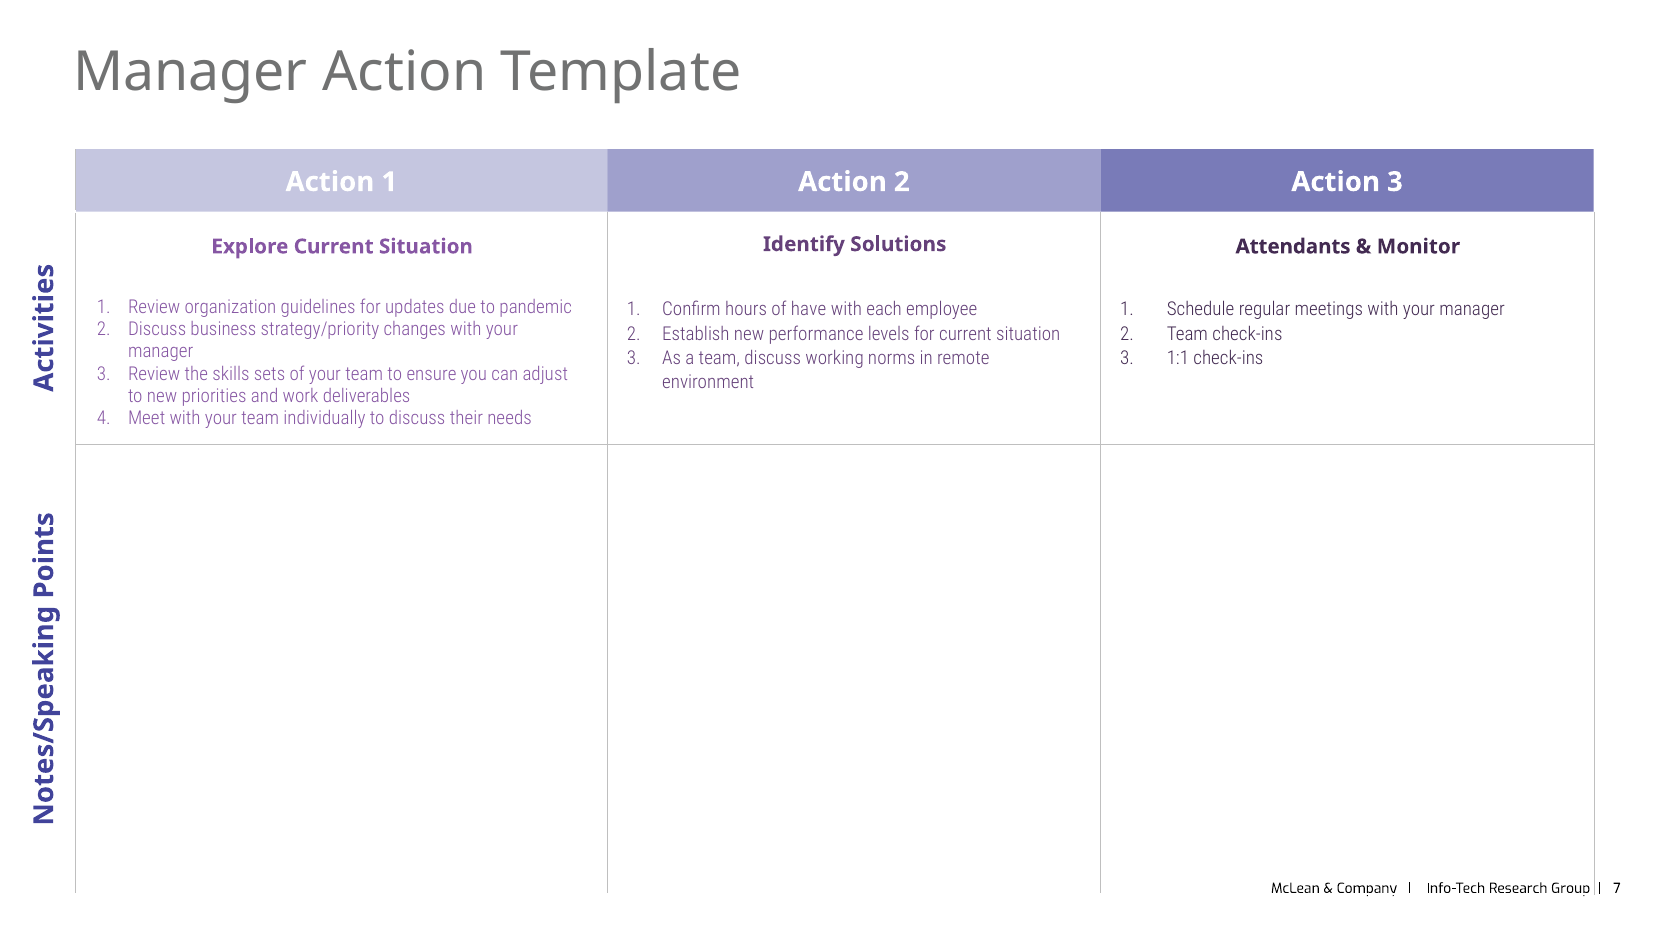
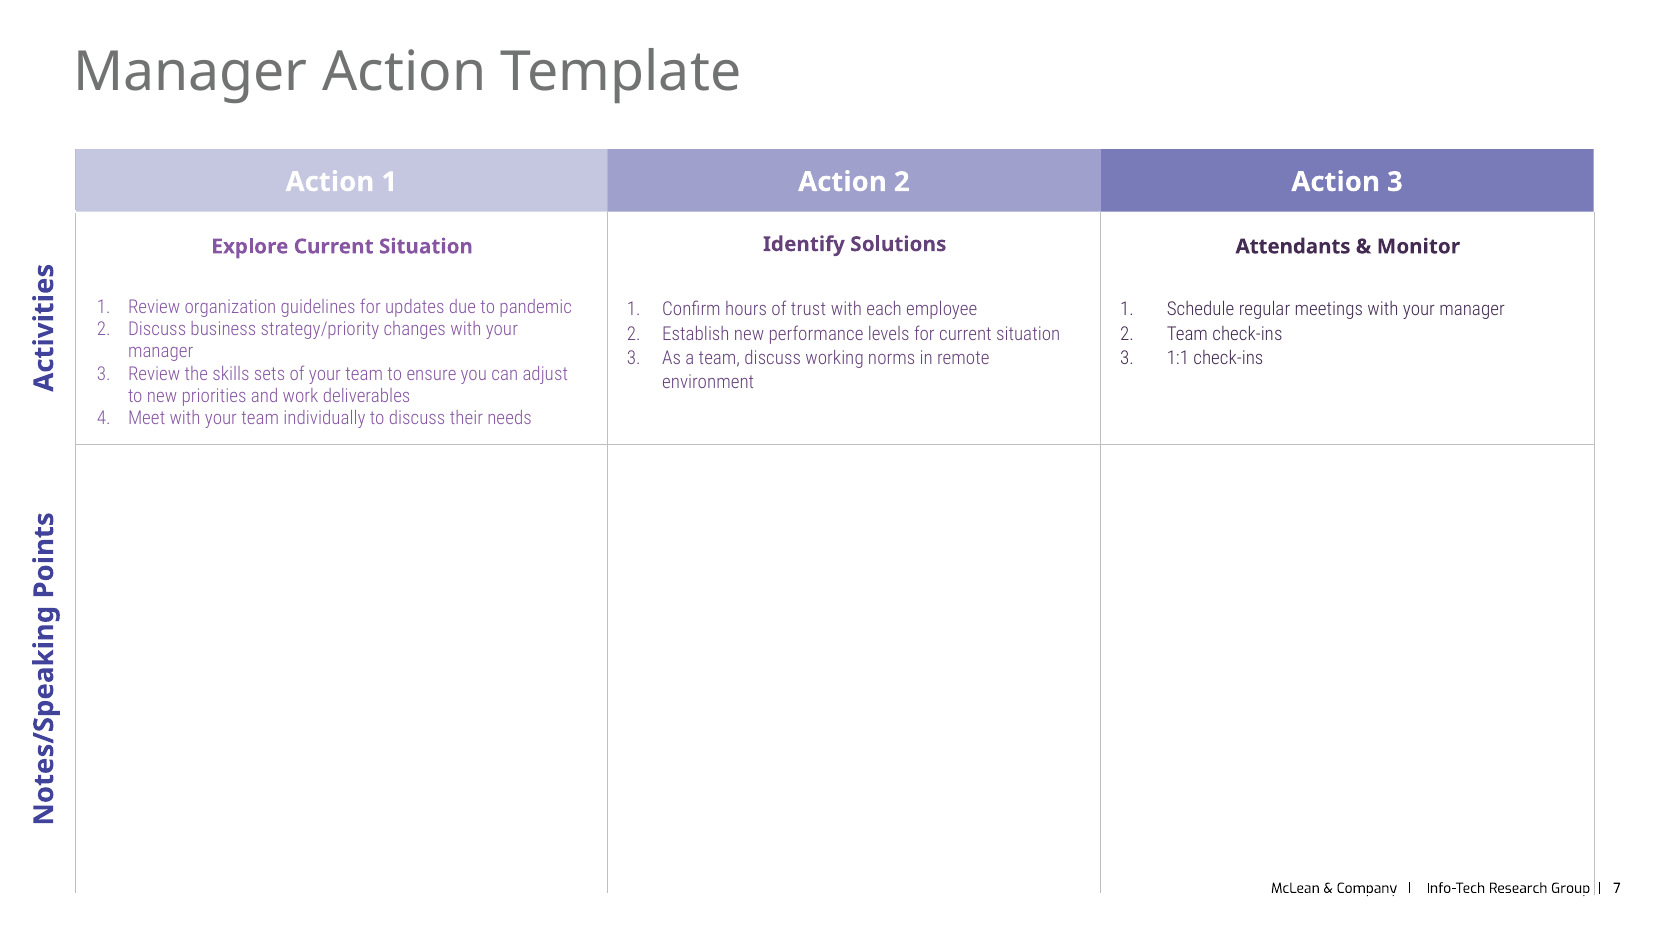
have: have -> trust (809, 310)
